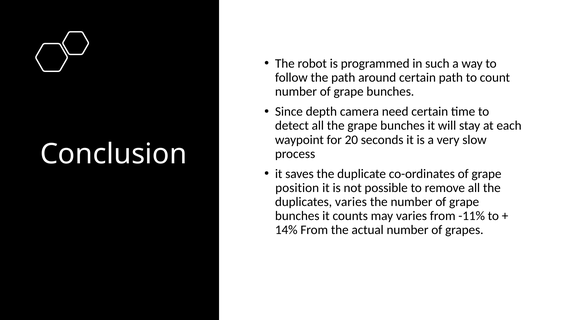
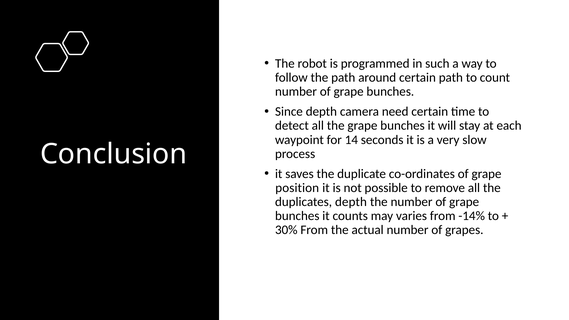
20: 20 -> 14 (351, 140)
duplicates varies: varies -> depth (351, 202)
-11%: -11% -> -14% (472, 216)
14%: 14% -> 30% (286, 230)
